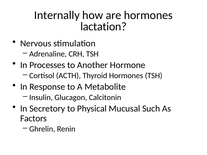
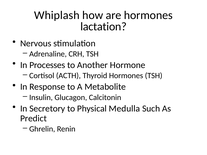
Internally: Internally -> Whiplash (57, 15)
Mucusal: Mucusal -> Medulla (124, 109)
Factors: Factors -> Predict (33, 119)
